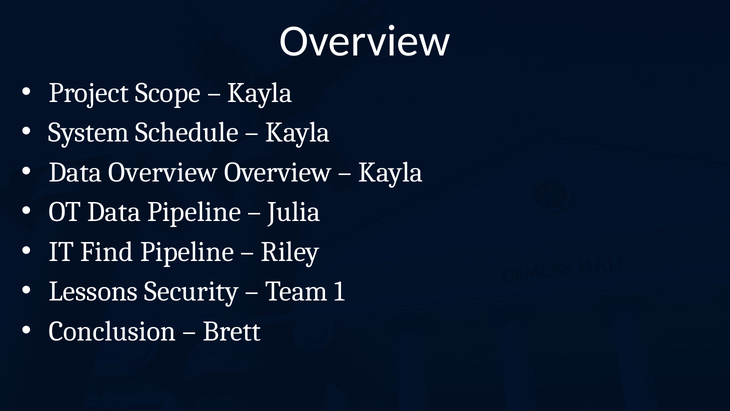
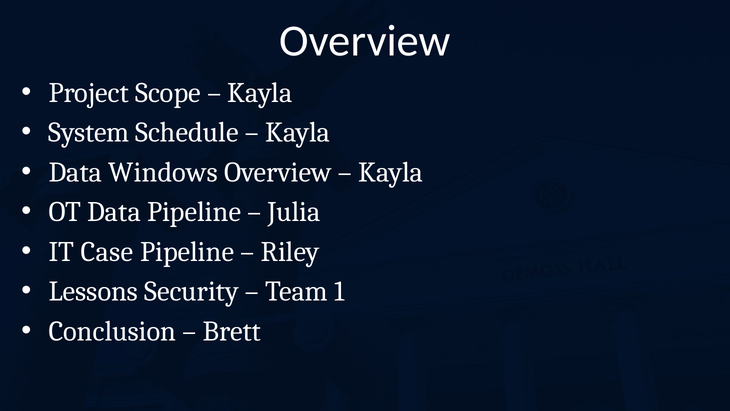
Data Overview: Overview -> Windows (163, 172)
Find: Find -> Case (107, 252)
